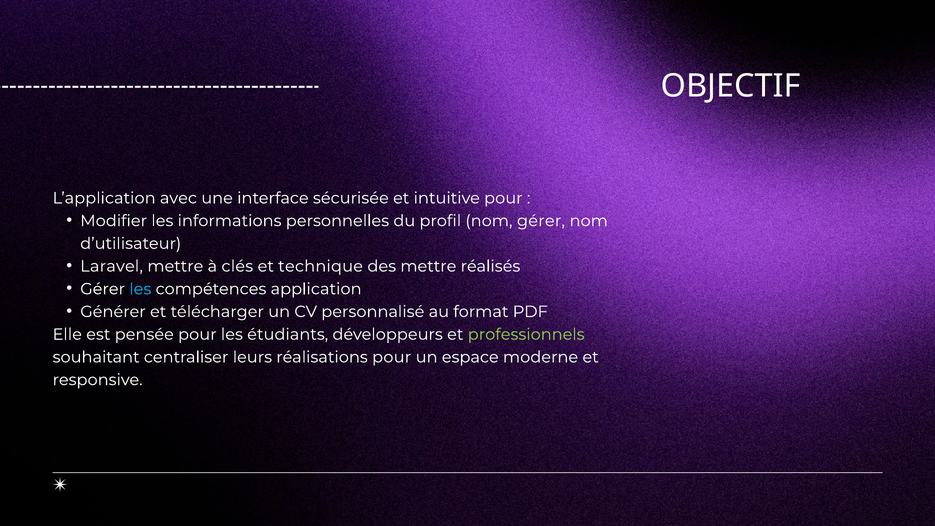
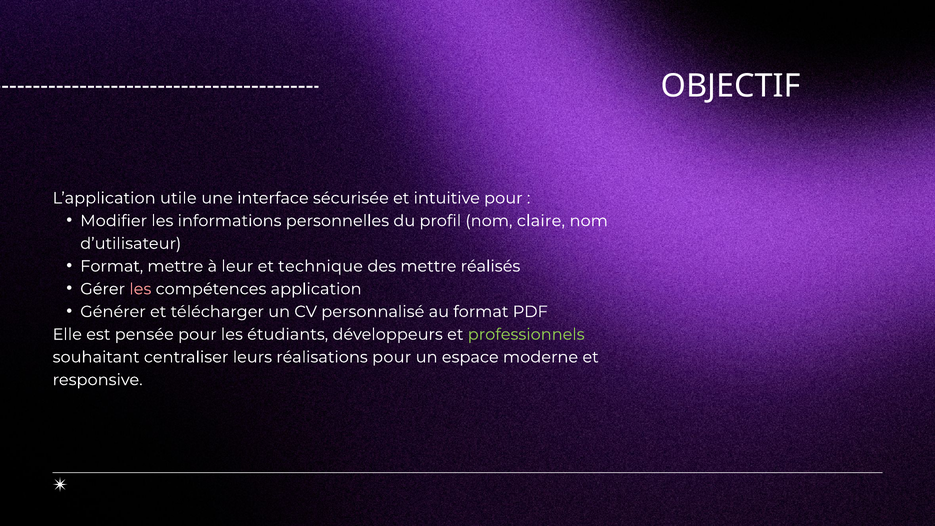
avec: avec -> utile (178, 198)
nom gérer: gérer -> claire (541, 221)
Laravel: Laravel -> Format (112, 266)
clés: clés -> leur (237, 266)
les colour: light blue -> pink (140, 289)
